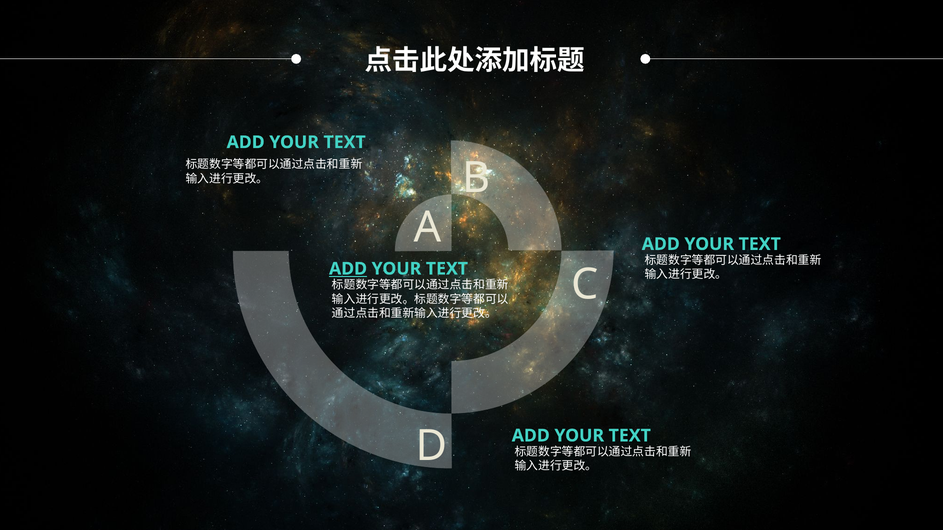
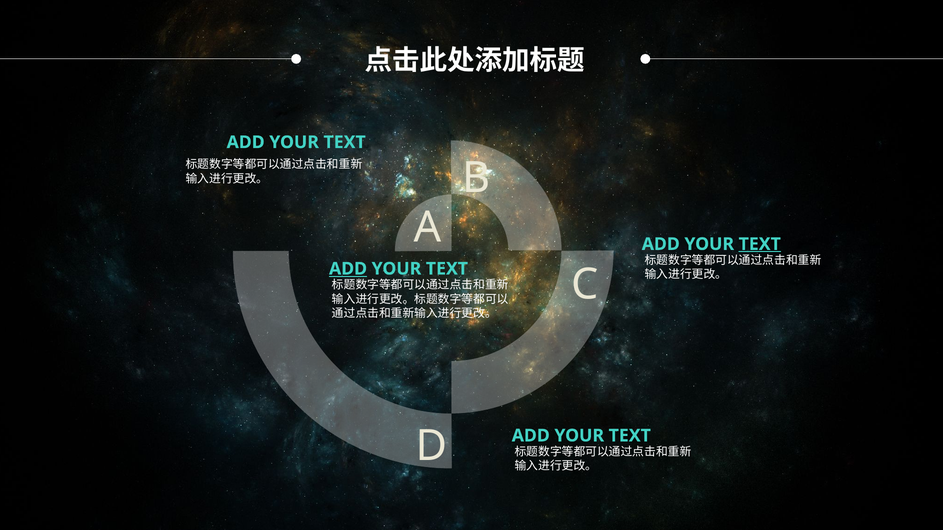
TEXT underline: none -> present (760, 244)
